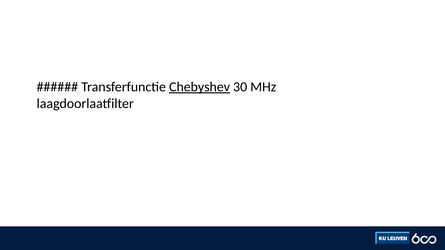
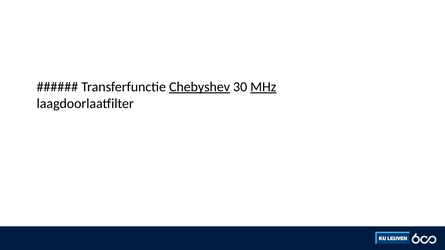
MHz underline: none -> present (263, 87)
